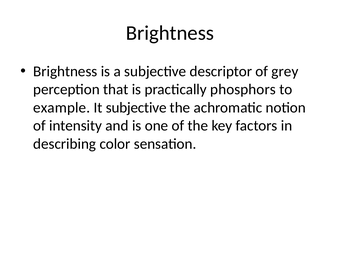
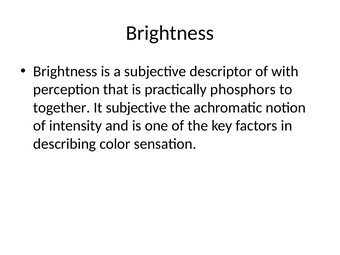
grey: grey -> with (285, 71)
example: example -> together (62, 108)
